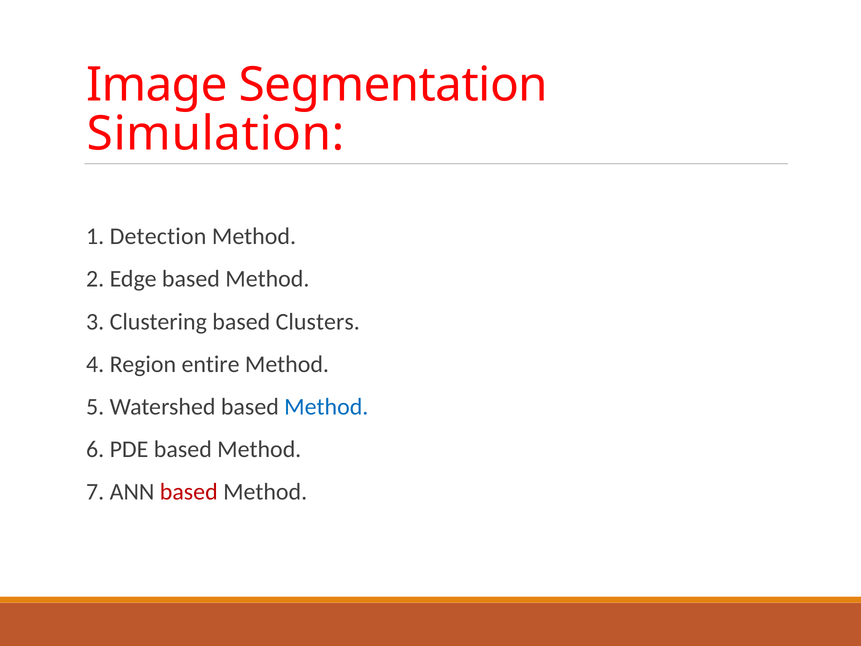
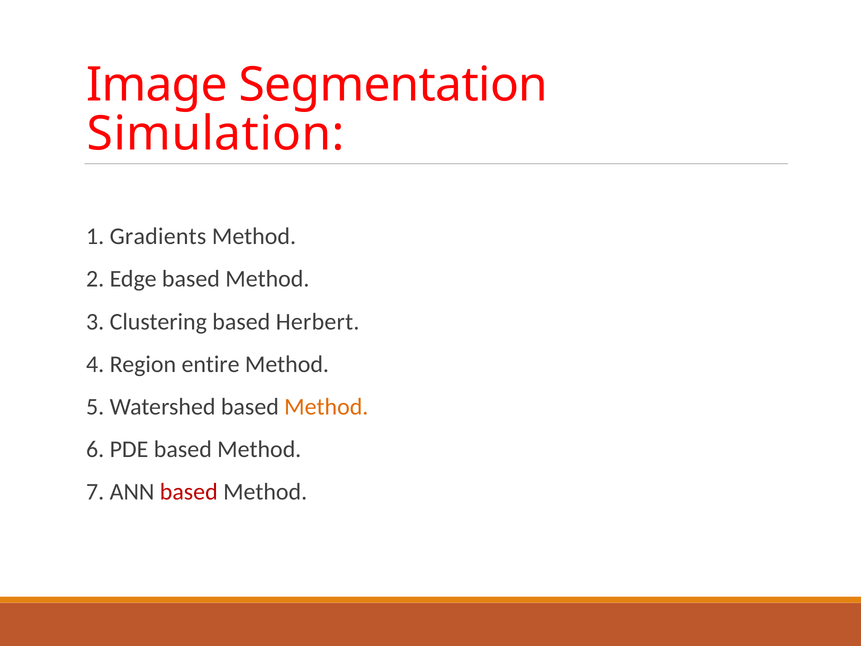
Detection: Detection -> Gradients (158, 236)
Clusters: Clusters -> Herbert (318, 321)
Method colour: blue -> orange (326, 407)
